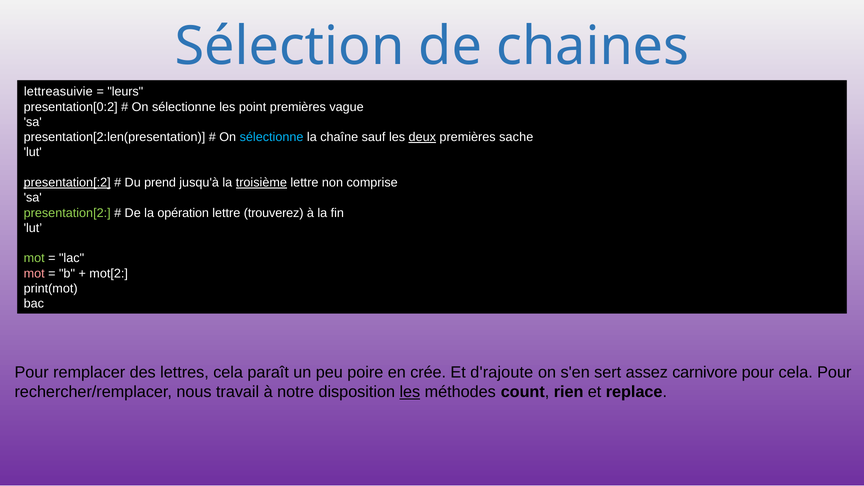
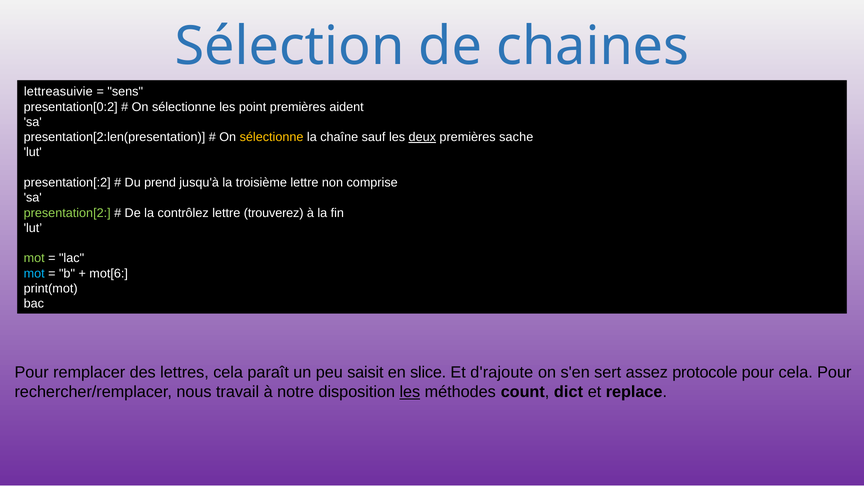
leurs: leurs -> sens (125, 92)
vague: vague -> aident (347, 107)
sélectionne colour: light blue -> yellow (272, 137)
presentation[:2 underline: present -> none (67, 183)
troisième underline: present -> none (261, 183)
opération: opération -> contrôlez (183, 213)
mot colour: pink -> light blue (34, 273)
mot[2: mot[2 -> mot[6 (109, 273)
poire: poire -> saisit (365, 372)
crée: crée -> slice (428, 372)
carnivore: carnivore -> protocole (705, 372)
rien: rien -> dict (569, 392)
